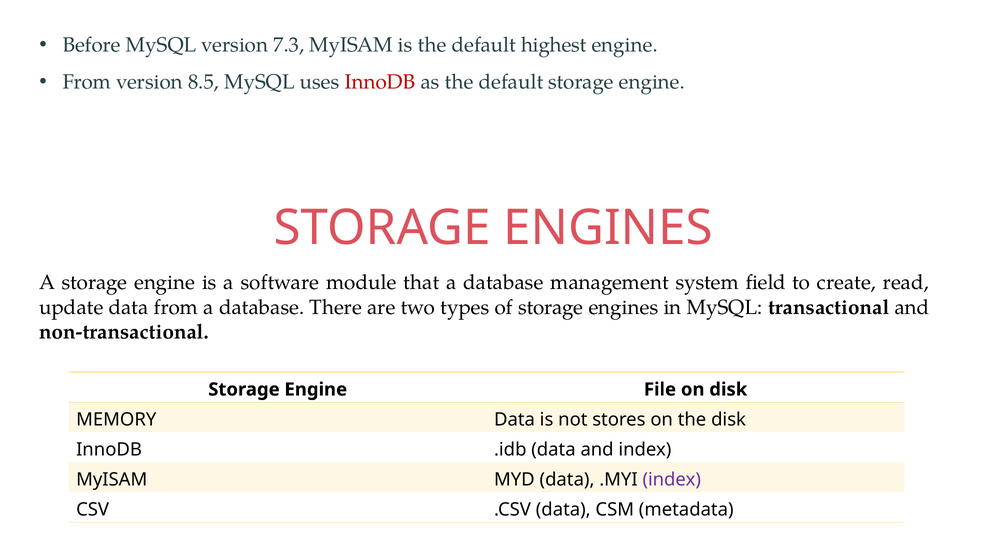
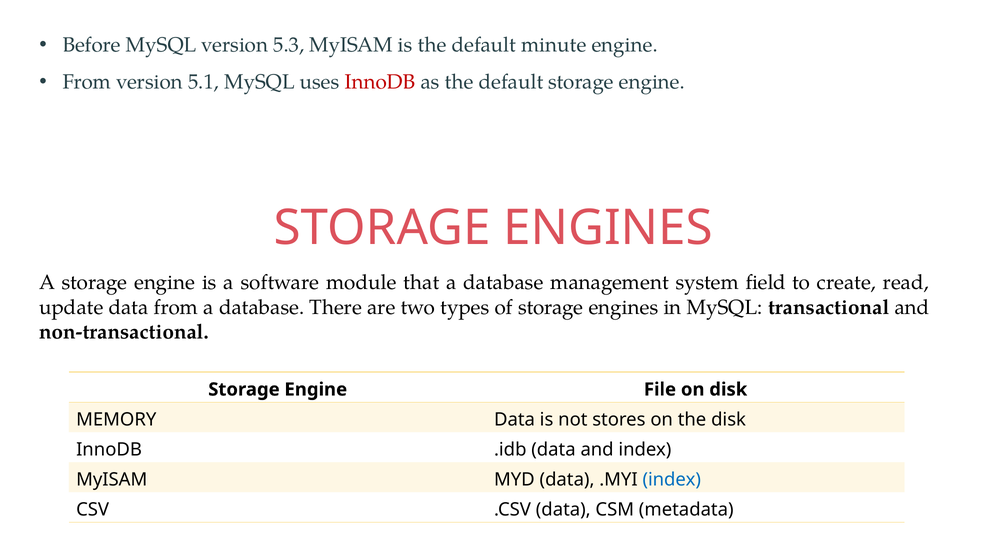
7.3: 7.3 -> 5.3 (289, 45)
highest: highest -> minute (554, 45)
8.5: 8.5 -> 5.1 (204, 82)
index colour: purple -> blue (672, 480)
